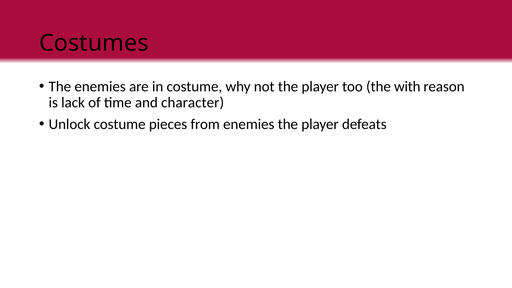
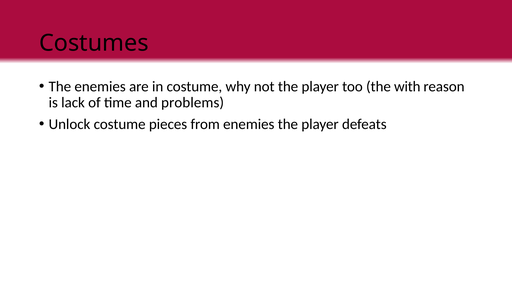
character: character -> problems (193, 103)
